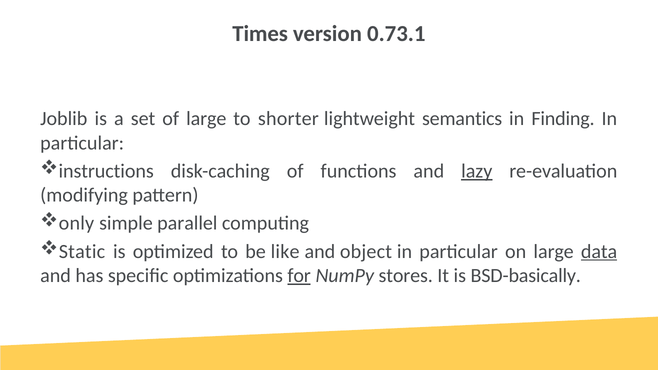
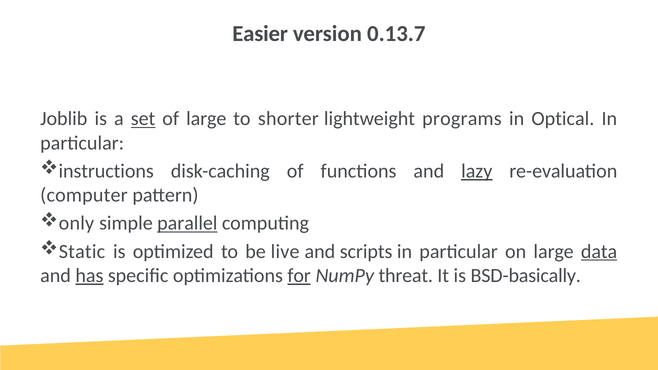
Times: Times -> Easier (260, 34)
0.73.1: 0.73.1 -> 0.13.7 (396, 34)
set underline: none -> present (143, 119)
semantics: semantics -> programs (462, 119)
Finding: Finding -> Optical (563, 119)
modifying: modifying -> computer (84, 195)
parallel underline: none -> present (187, 223)
like: like -> live (285, 252)
object: object -> scripts (366, 252)
has underline: none -> present (89, 276)
stores: stores -> threat (406, 276)
